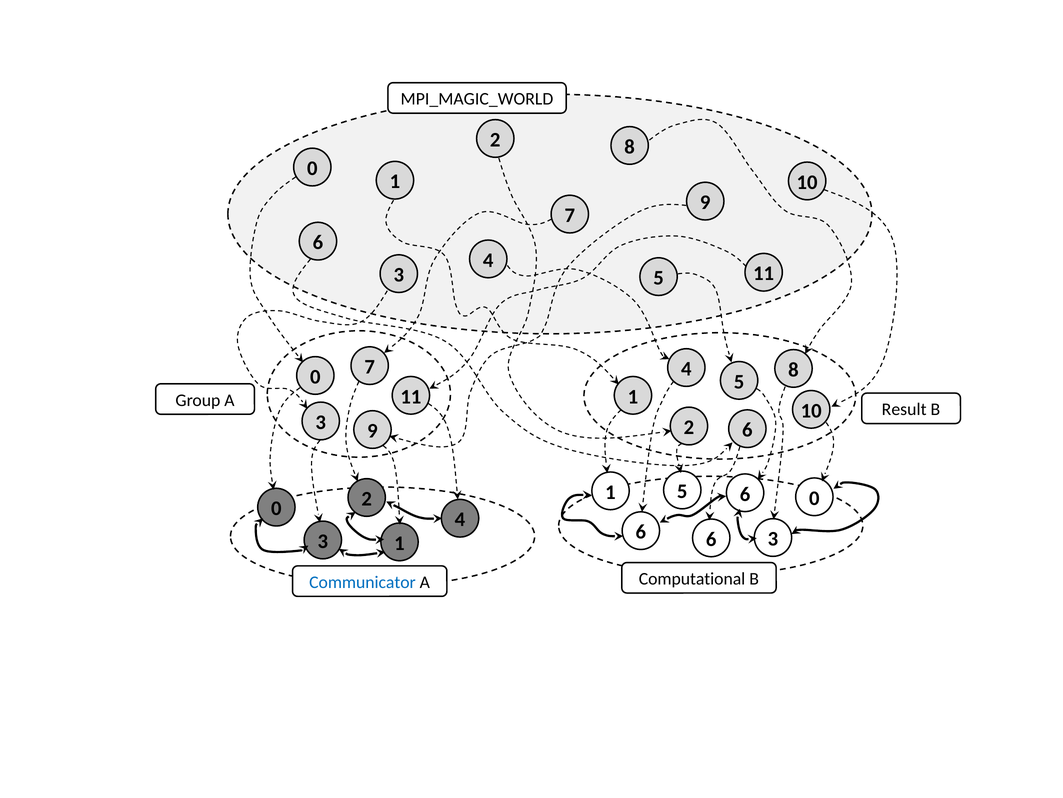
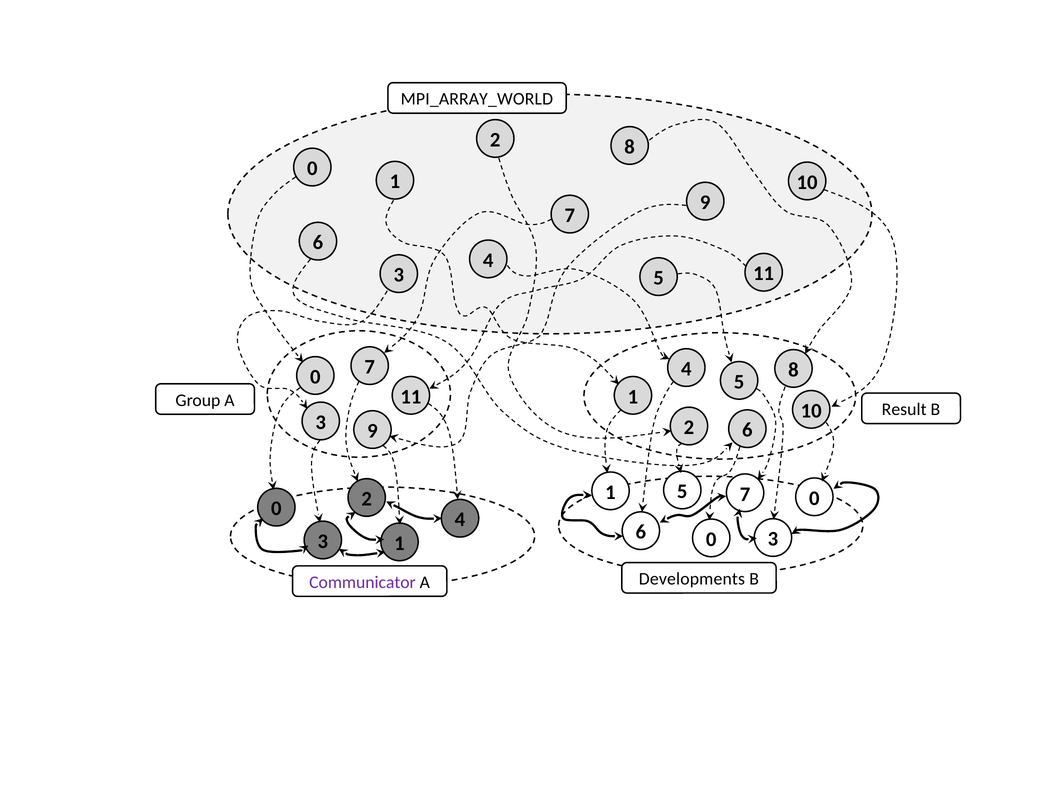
MPI_MAGIC_WORLD: MPI_MAGIC_WORLD -> MPI_ARRAY_WORLD (477, 99)
6: 6 -> 7 (745, 494)
6 6: 6 -> 0 (711, 539)
Communicator colour: blue -> purple (362, 582)
Computational: Computational -> Developments (692, 578)
